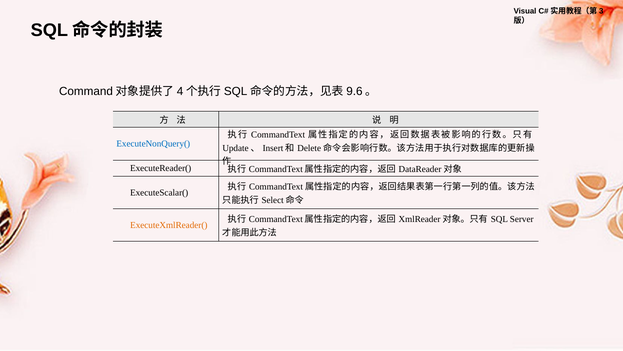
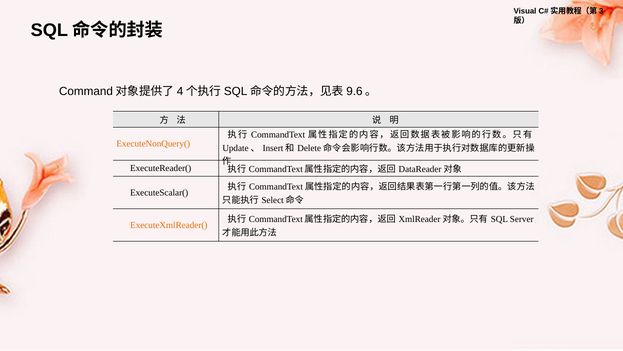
ExecuteNonQuery( colour: blue -> orange (153, 144)
